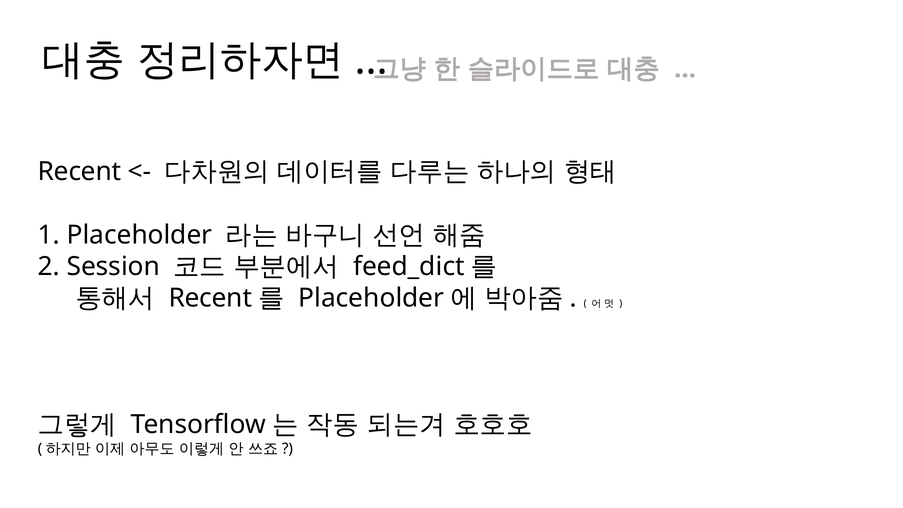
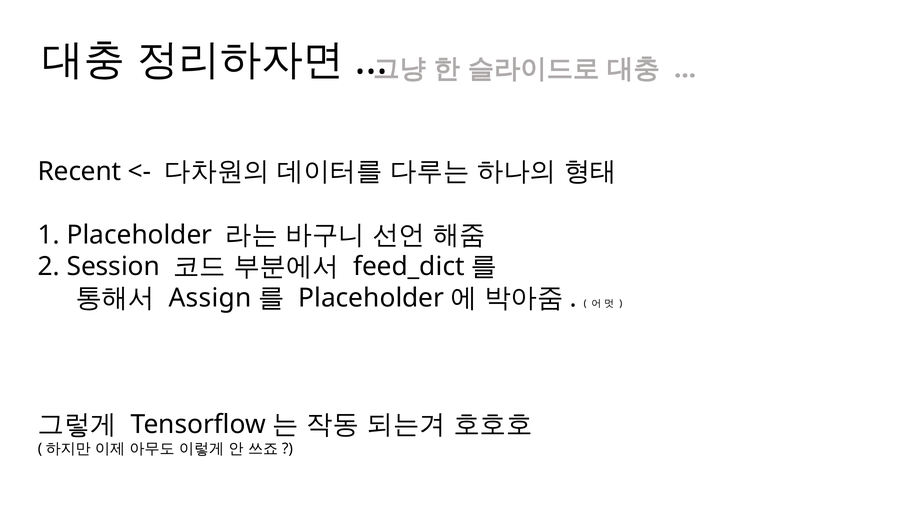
Recent: Recent -> Assign (210, 298)
